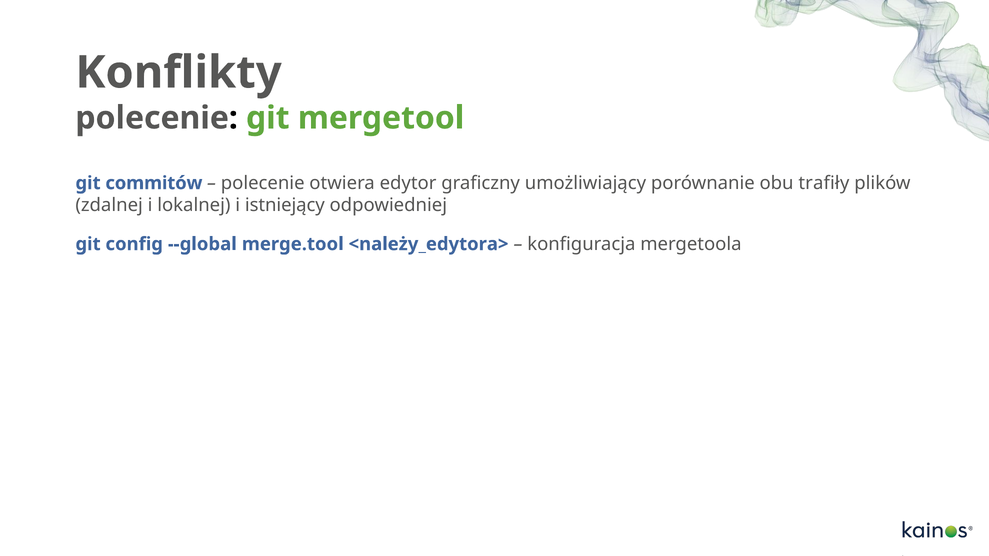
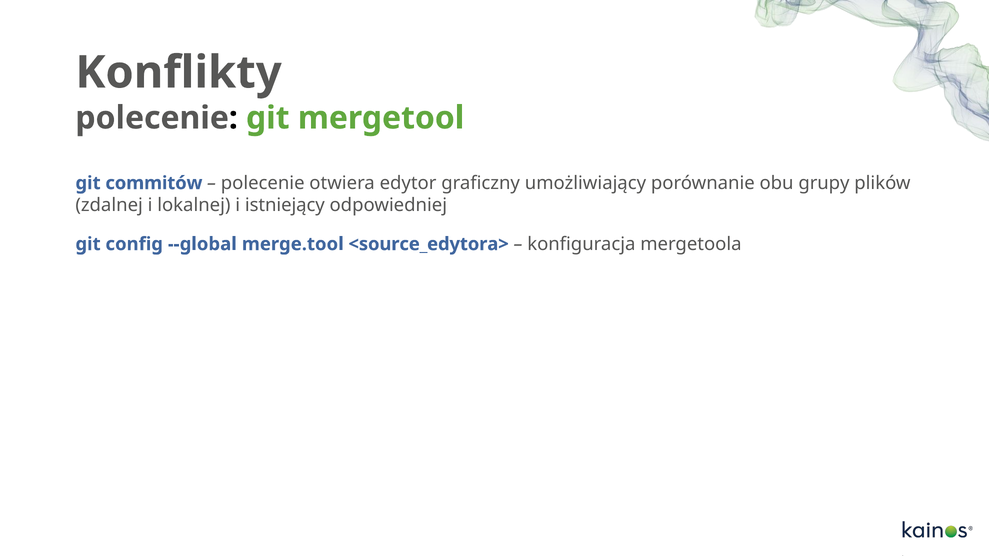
trafiły: trafiły -> grupy (824, 183)
<należy_edytora>: <należy_edytora> -> <source_edytora> (429, 244)
